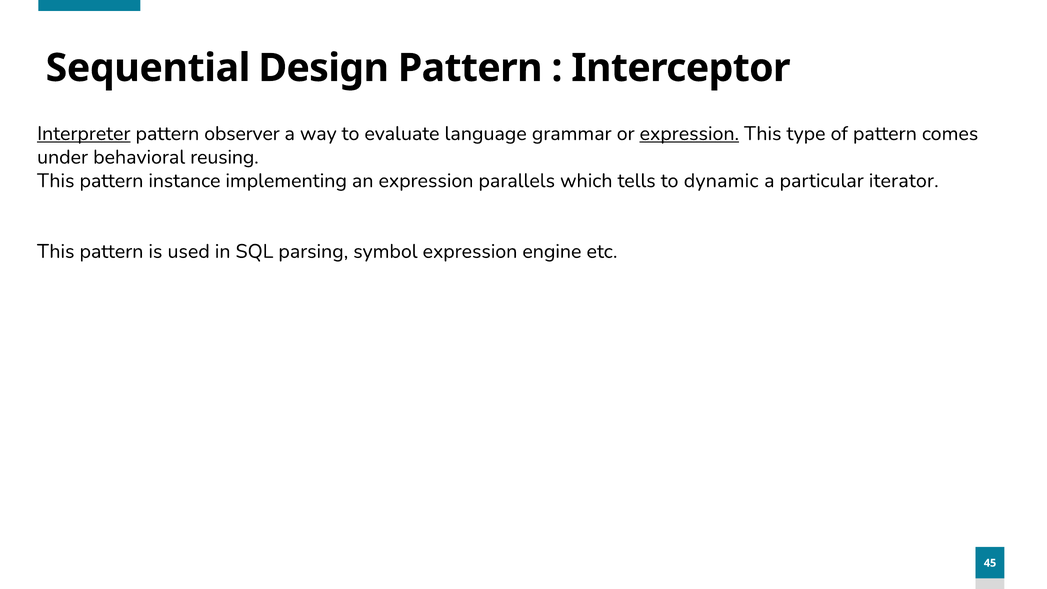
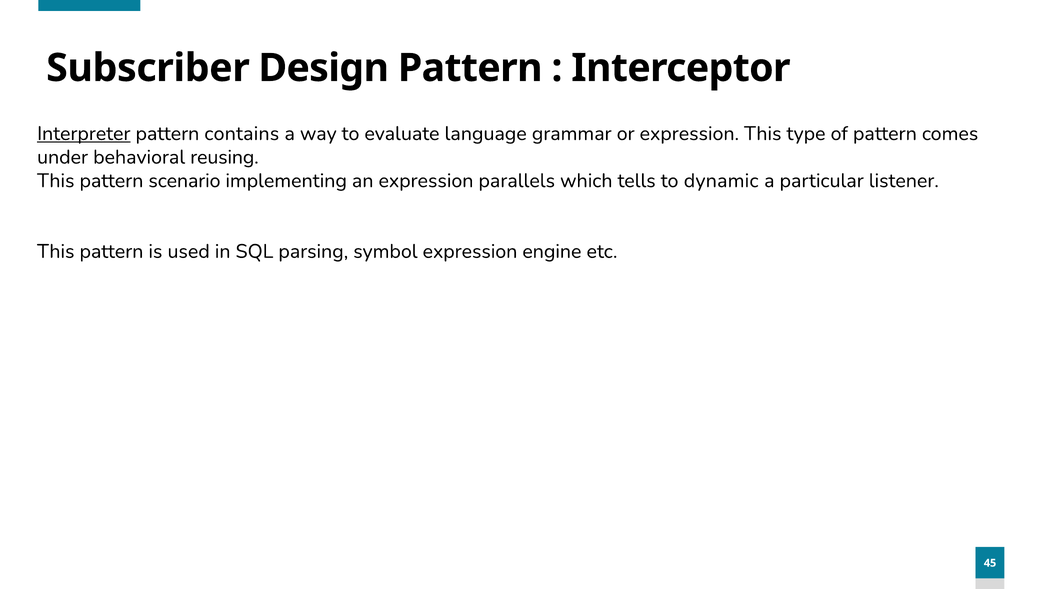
Sequential: Sequential -> Subscriber (148, 68)
observer: observer -> contains (242, 134)
expression underline: present -> none (689, 134)
instance: instance -> scenario (184, 181)
iterator: iterator -> listener (904, 181)
